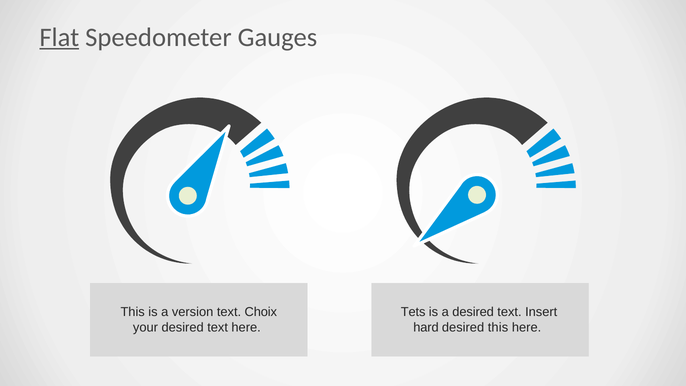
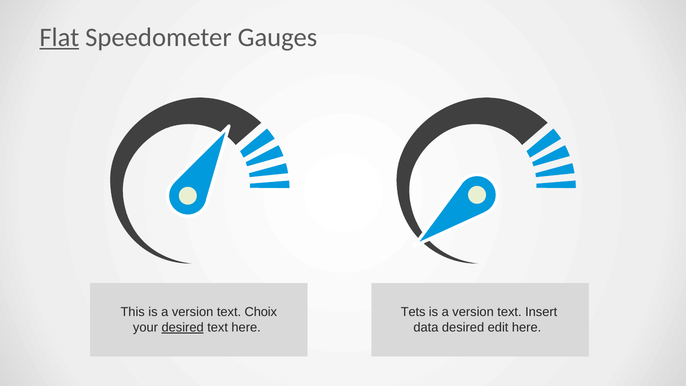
desired: desired -> version (473, 312)
desired underline: none -> present (183, 327)
hard: hard -> data (426, 327)
desired this: this -> edit (498, 327)
